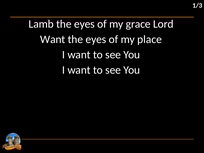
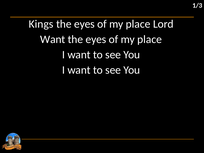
Lamb: Lamb -> Kings (41, 24)
grace: grace -> place (138, 24)
